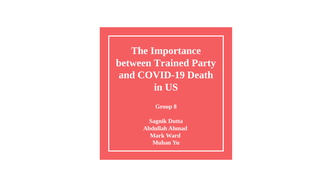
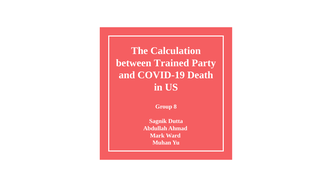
Importance: Importance -> Calculation (176, 51)
